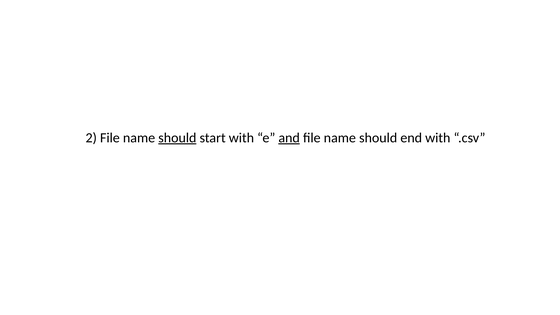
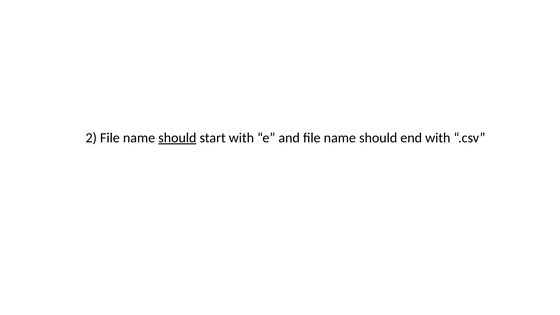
and underline: present -> none (289, 138)
